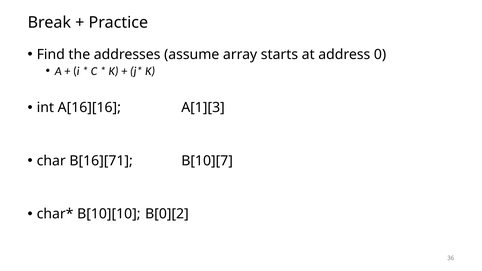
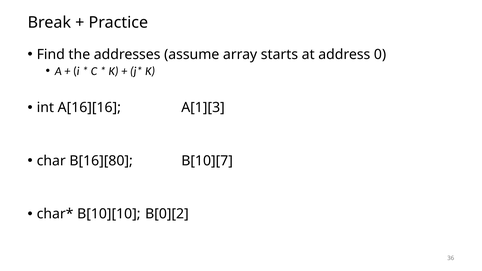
B[16][71: B[16][71 -> B[16][80 (101, 161)
